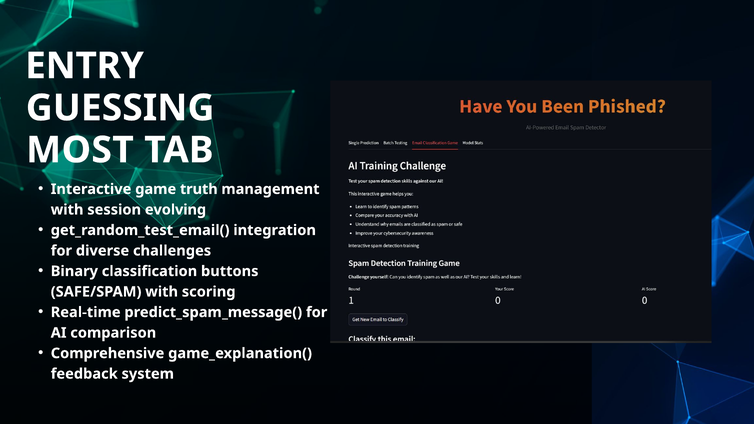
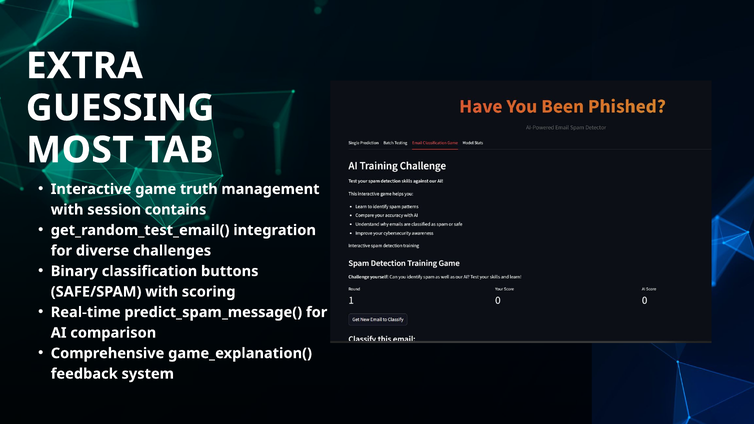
ENTRY: ENTRY -> EXTRA (84, 66)
evolving: evolving -> contains (176, 210)
